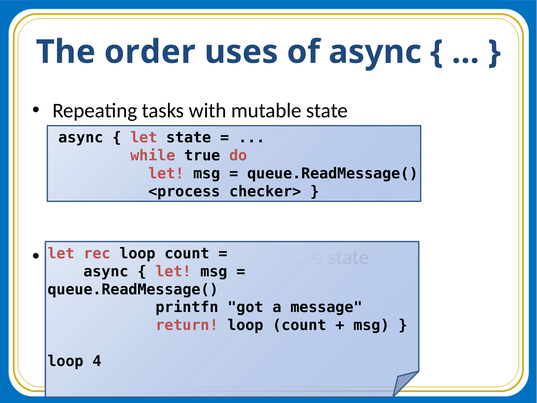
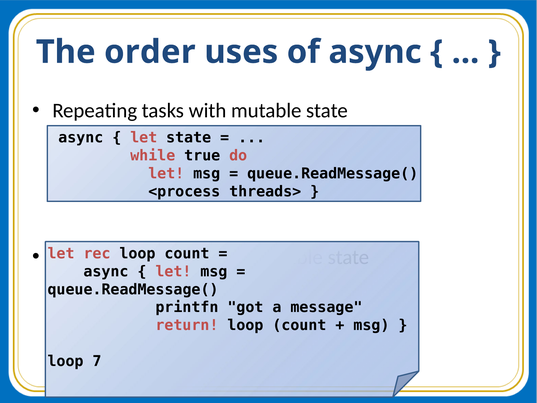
checker>: checker> -> threads> (265, 191)
4: 4 -> 7 (97, 361)
